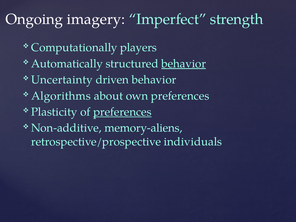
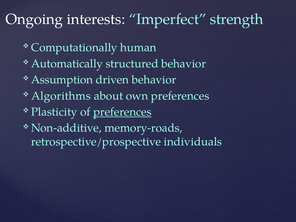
imagery: imagery -> interests (96, 19)
players: players -> human (138, 48)
behavior underline: present -> none (184, 64)
Uncertainty: Uncertainty -> Assumption (62, 80)
memory-aliens: memory-aliens -> memory-roads (143, 128)
